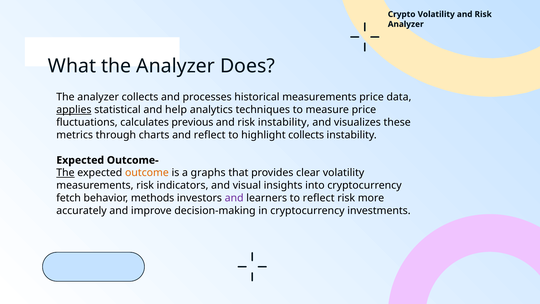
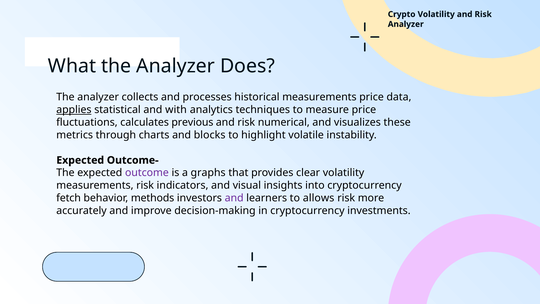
help: help -> with (176, 110)
risk instability: instability -> numerical (284, 122)
and reflect: reflect -> blocks (210, 135)
highlight collects: collects -> volatile (306, 135)
The underline: present -> none (65, 173)
outcome colour: orange -> purple (147, 173)
to reflect: reflect -> allows (319, 198)
